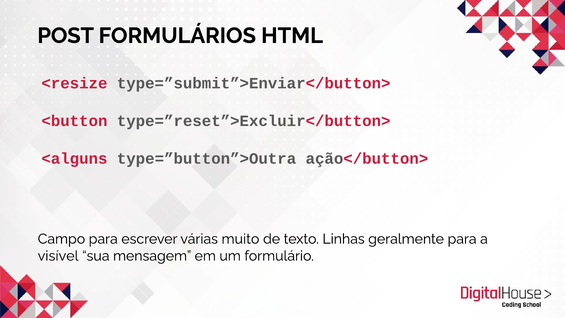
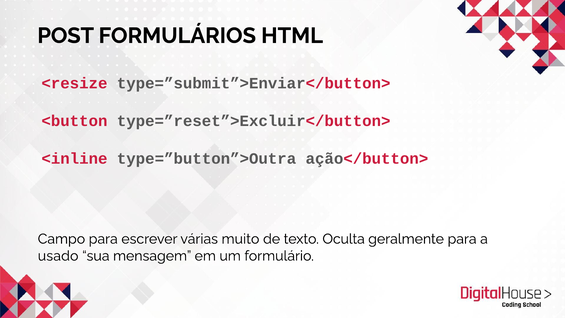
<alguns: <alguns -> <inline (74, 158)
Linhas: Linhas -> Oculta (344, 239)
visível: visível -> usado (58, 256)
